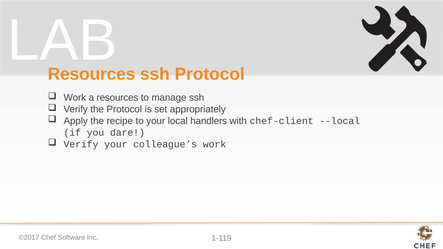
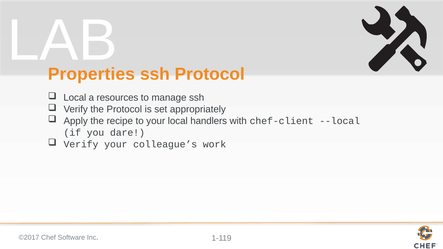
Resources: Resources -> Properties (91, 74)
Work: Work -> Local (75, 98)
